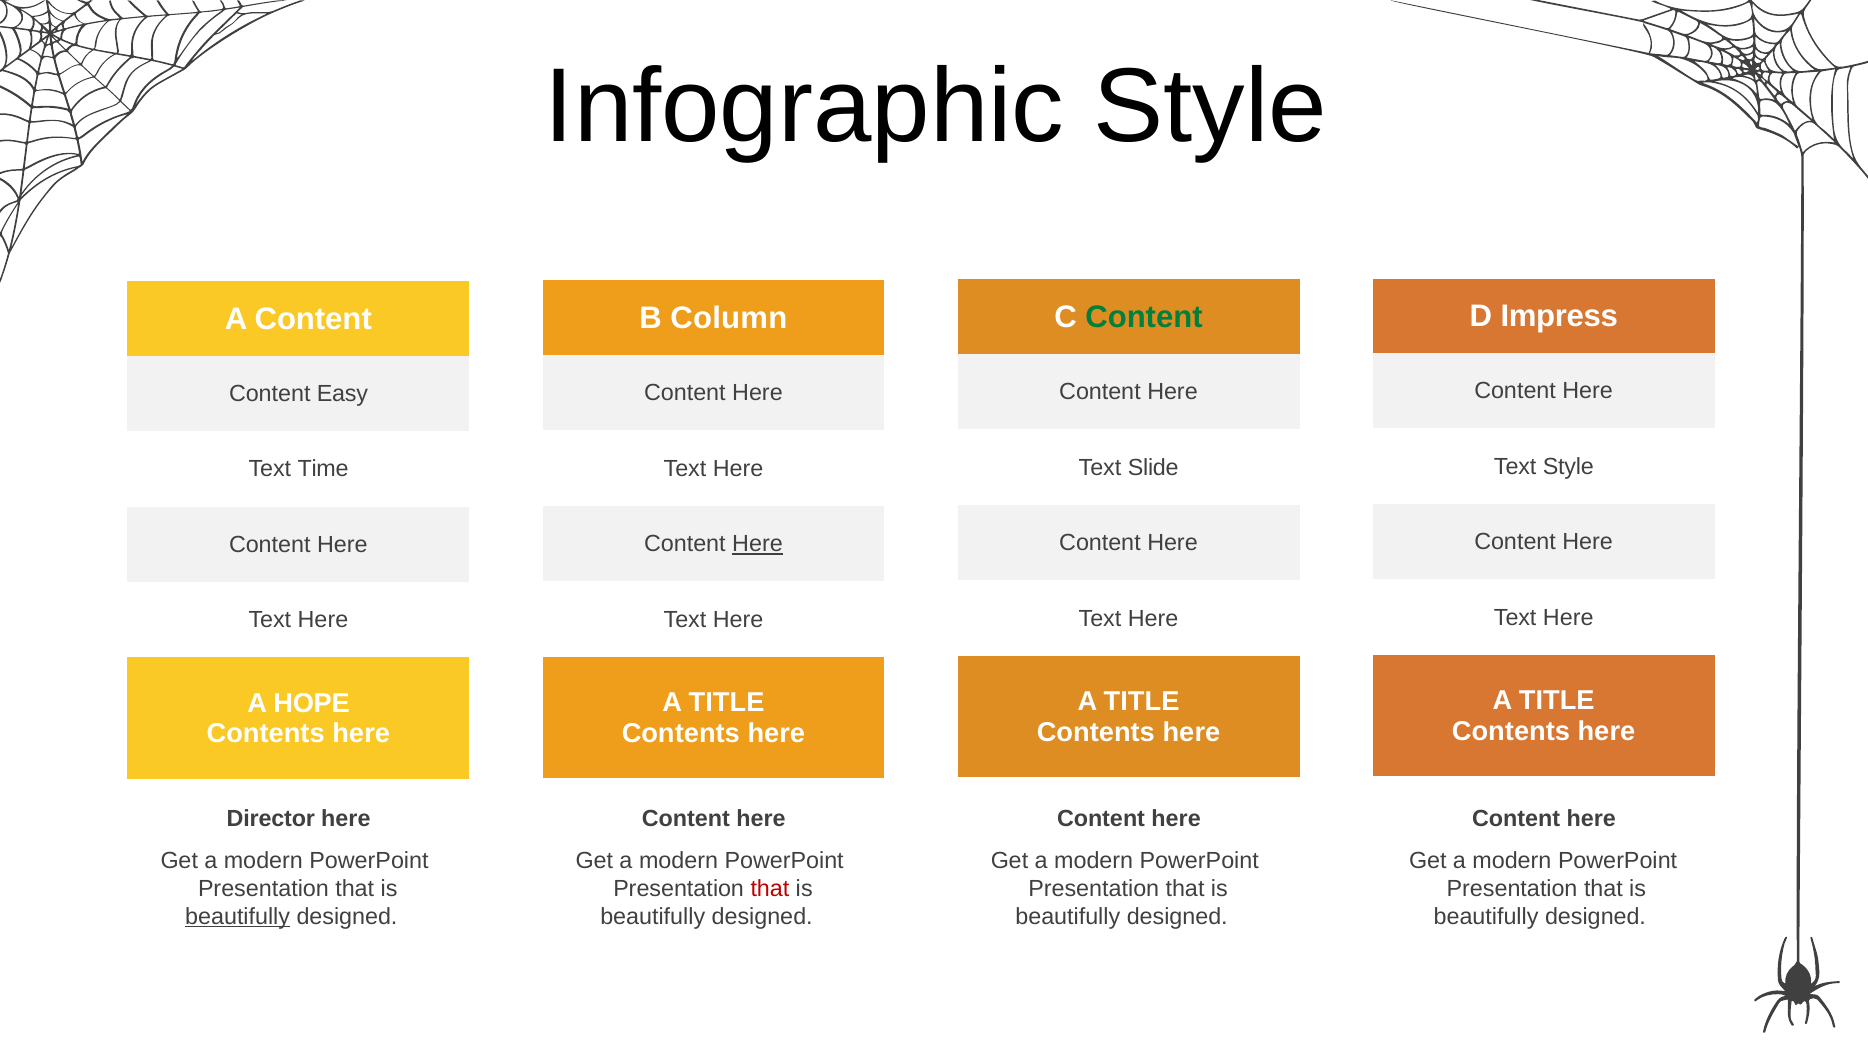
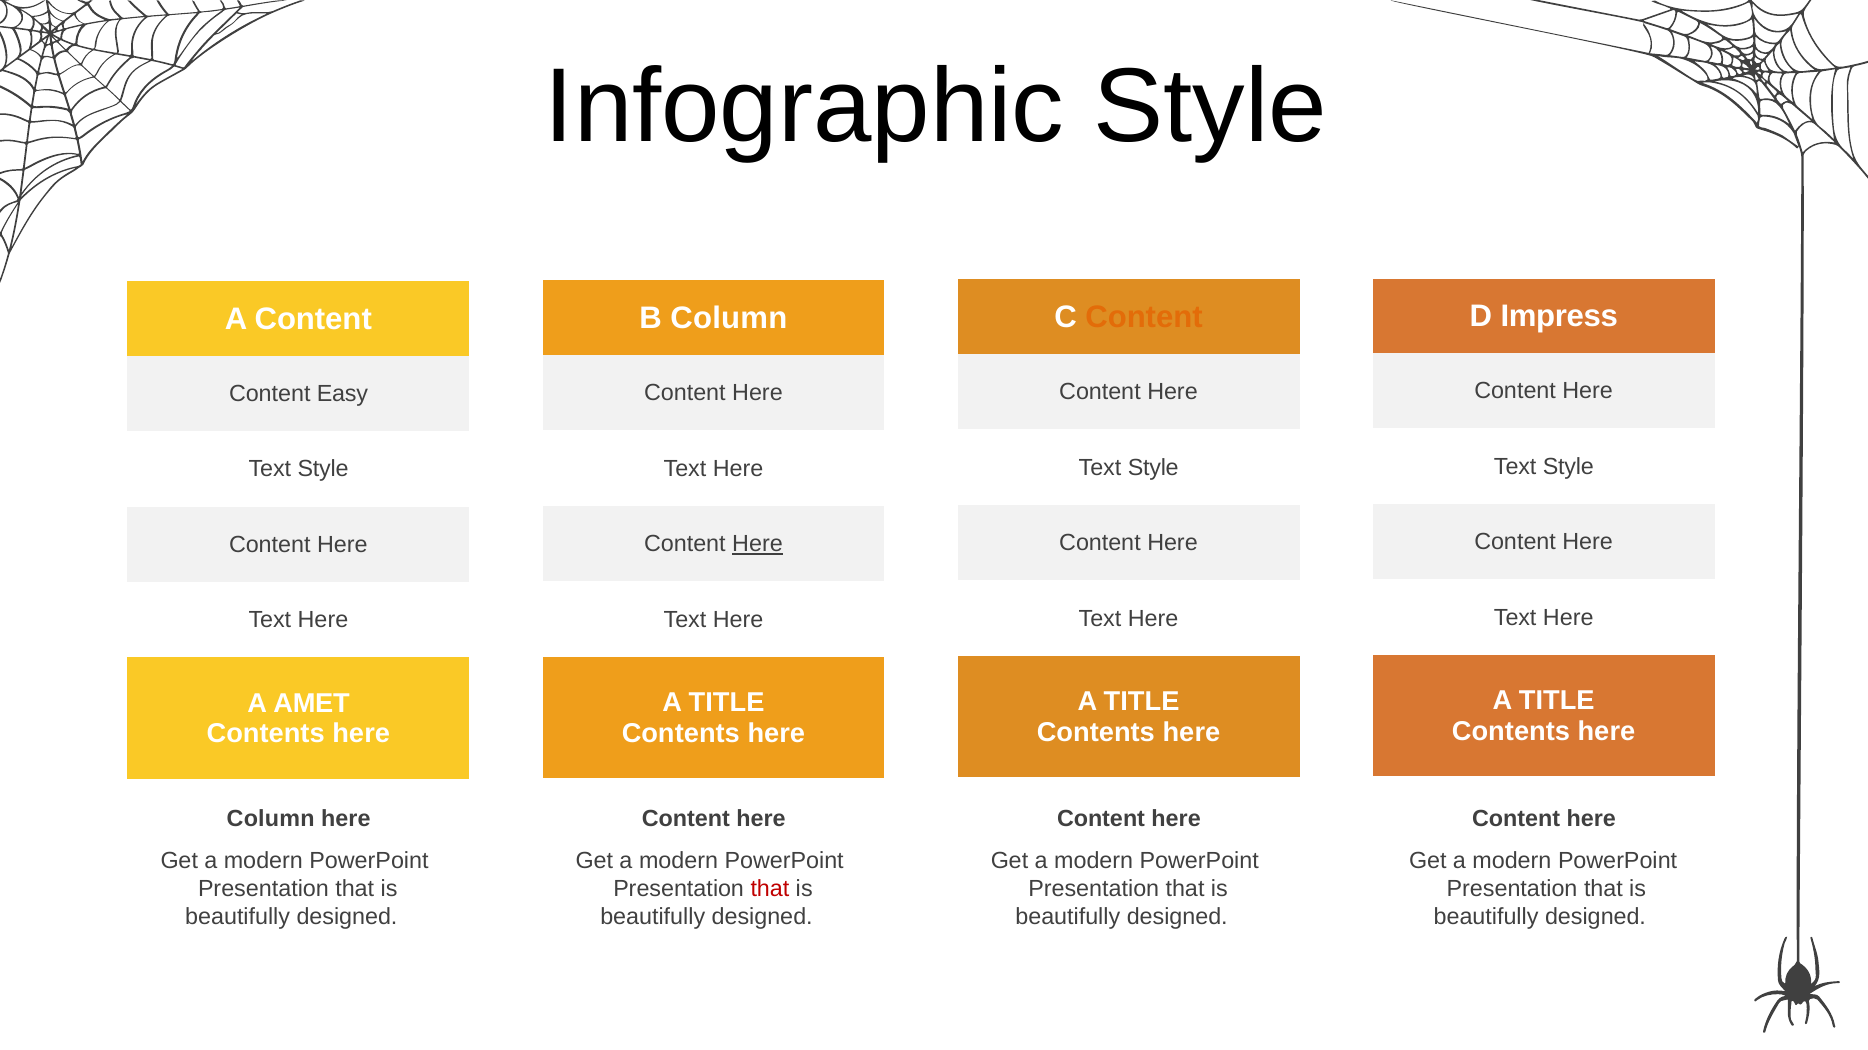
Content colour: green -> orange (1144, 317)
Slide: Slide -> Style (1153, 468)
Time: Time -> Style (323, 470)
HOPE: HOPE -> AMET (312, 704)
Director: Director -> Column (271, 819)
beautifully underline: present -> none (238, 917)
